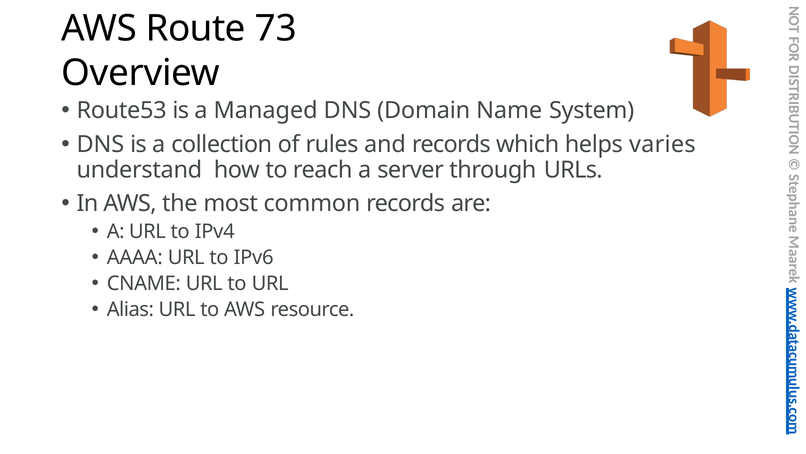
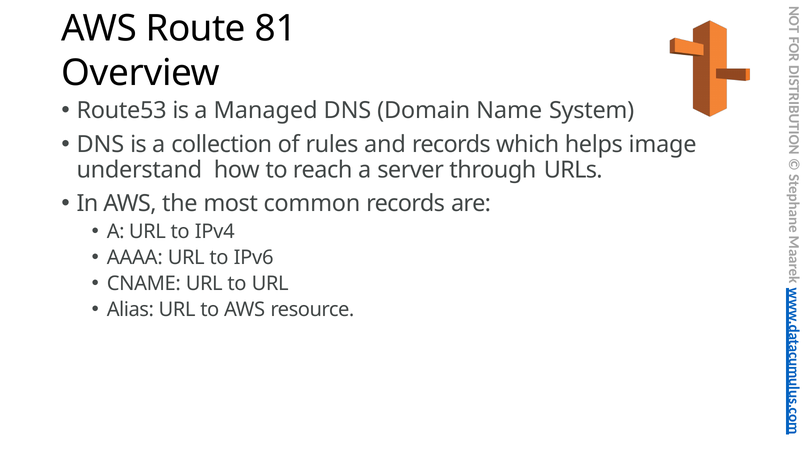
73: 73 -> 81 (276, 29)
varies: varies -> image (663, 144)
